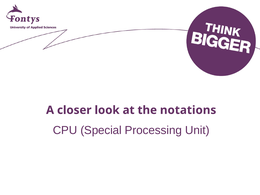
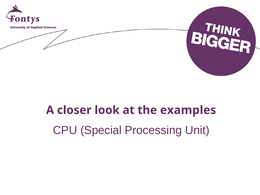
notations: notations -> examples (188, 110)
